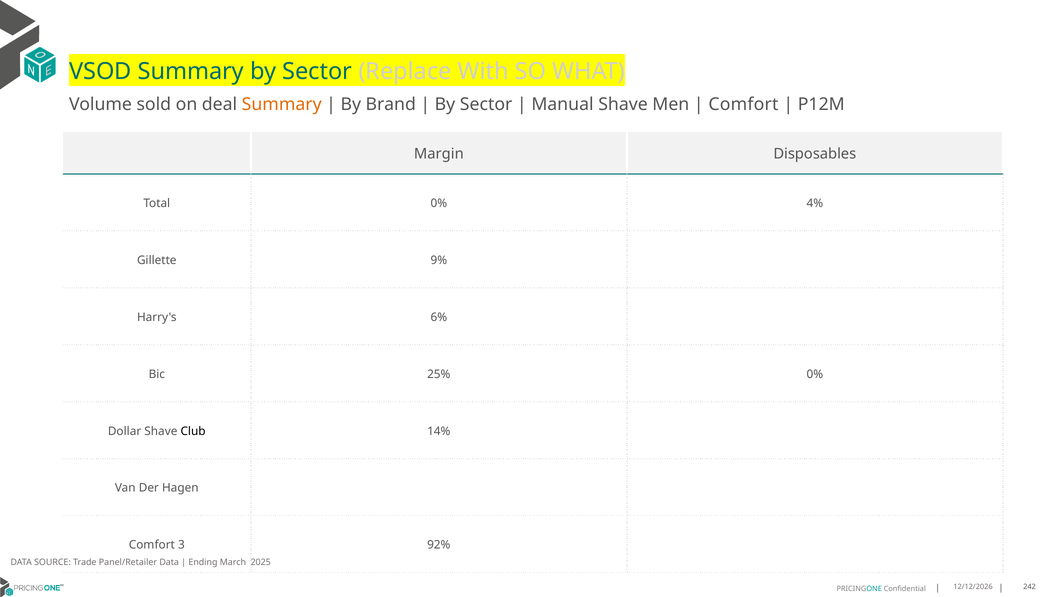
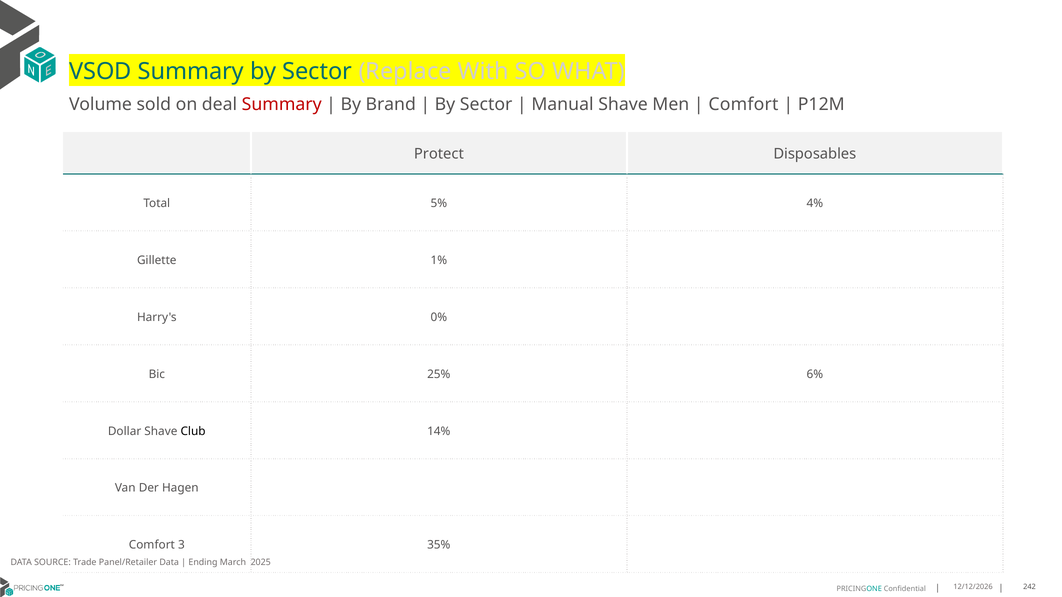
Summary colour: orange -> red (282, 105)
Margin: Margin -> Protect (439, 154)
Total 0%: 0% -> 5% (439, 203)
9%: 9% -> 1% (439, 260)
6%: 6% -> 0% (439, 317)
25% 0%: 0% -> 6% (815, 374)
92%: 92% -> 35% (439, 545)
